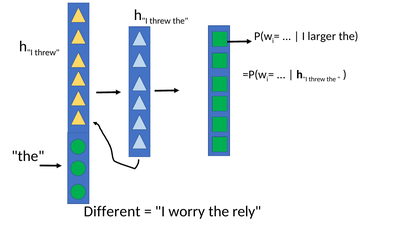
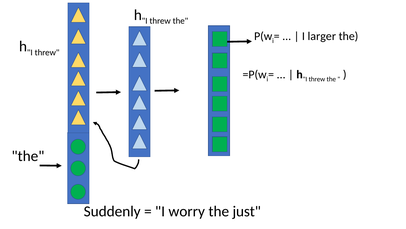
Different: Different -> Suddenly (112, 211)
rely: rely -> just (247, 211)
